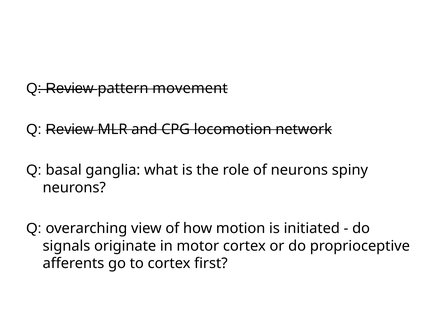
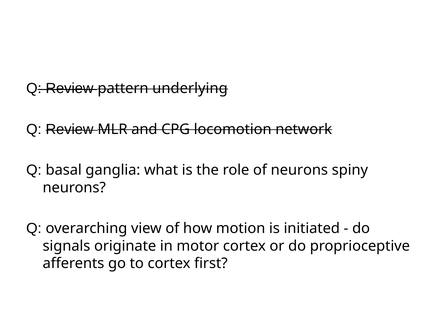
movement: movement -> underlying (190, 89)
